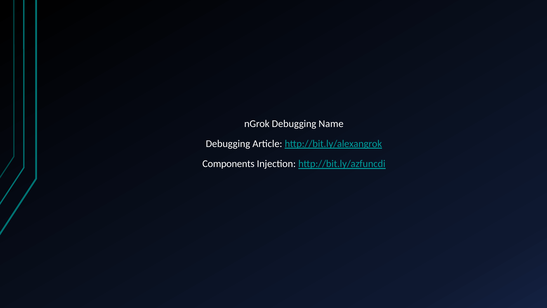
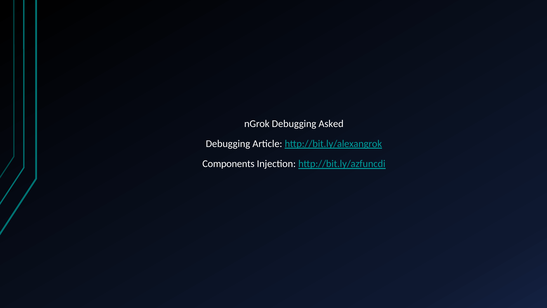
Name: Name -> Asked (331, 124)
